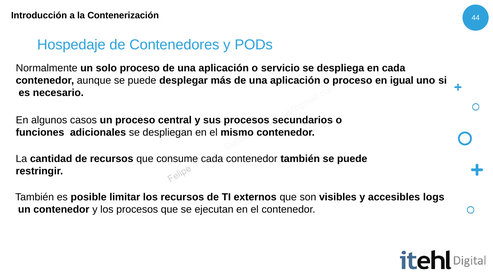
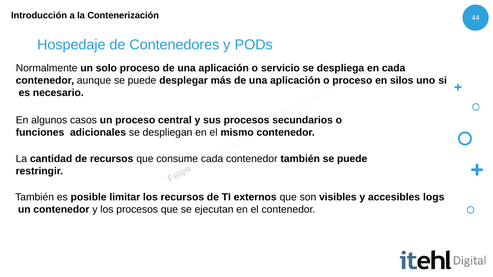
igual: igual -> silos (402, 80)
